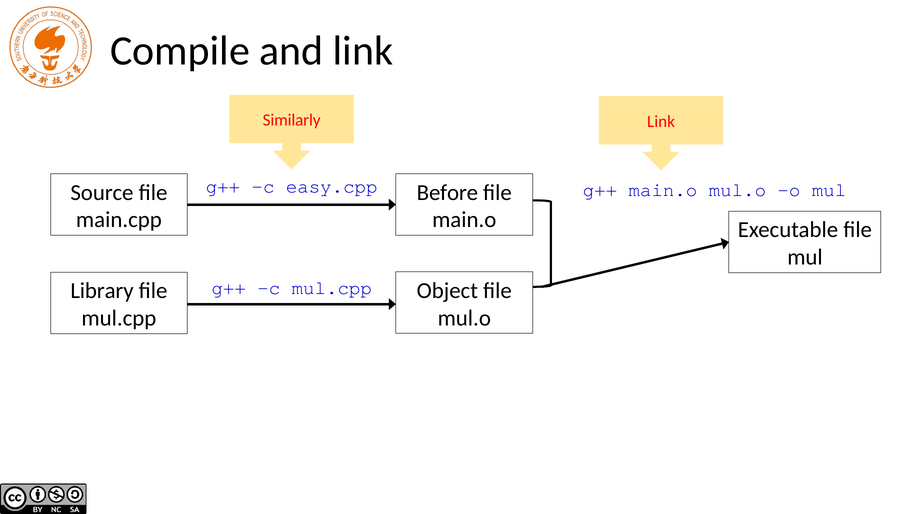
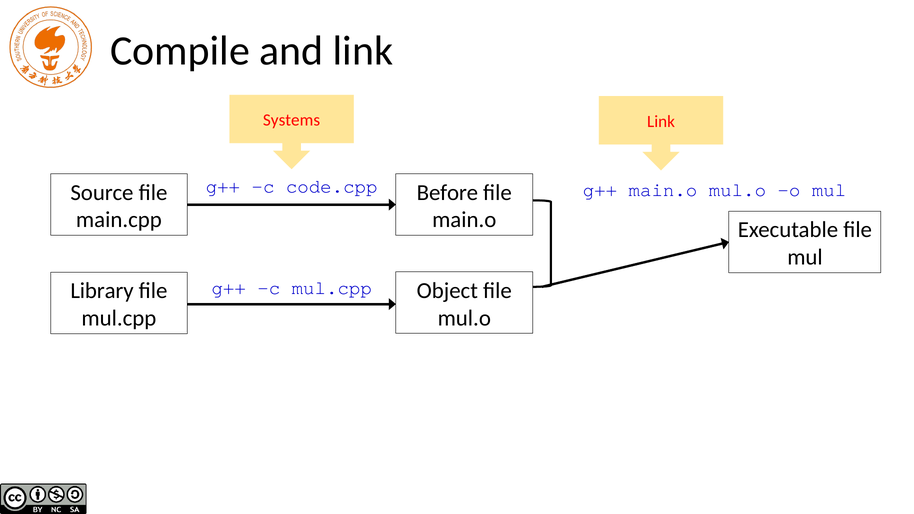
Similarly: Similarly -> Systems (292, 120)
easy.cpp: easy.cpp -> code.cpp (332, 187)
